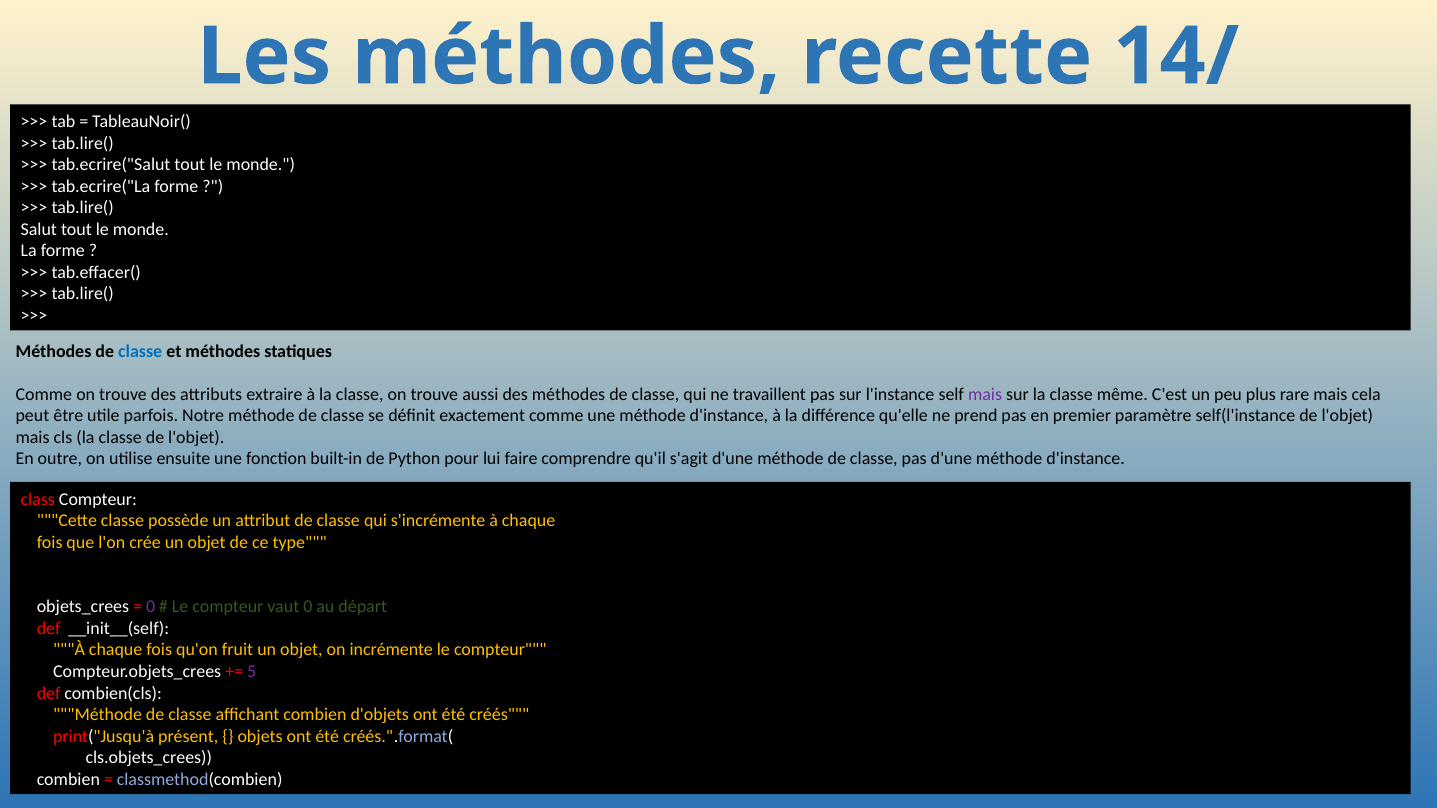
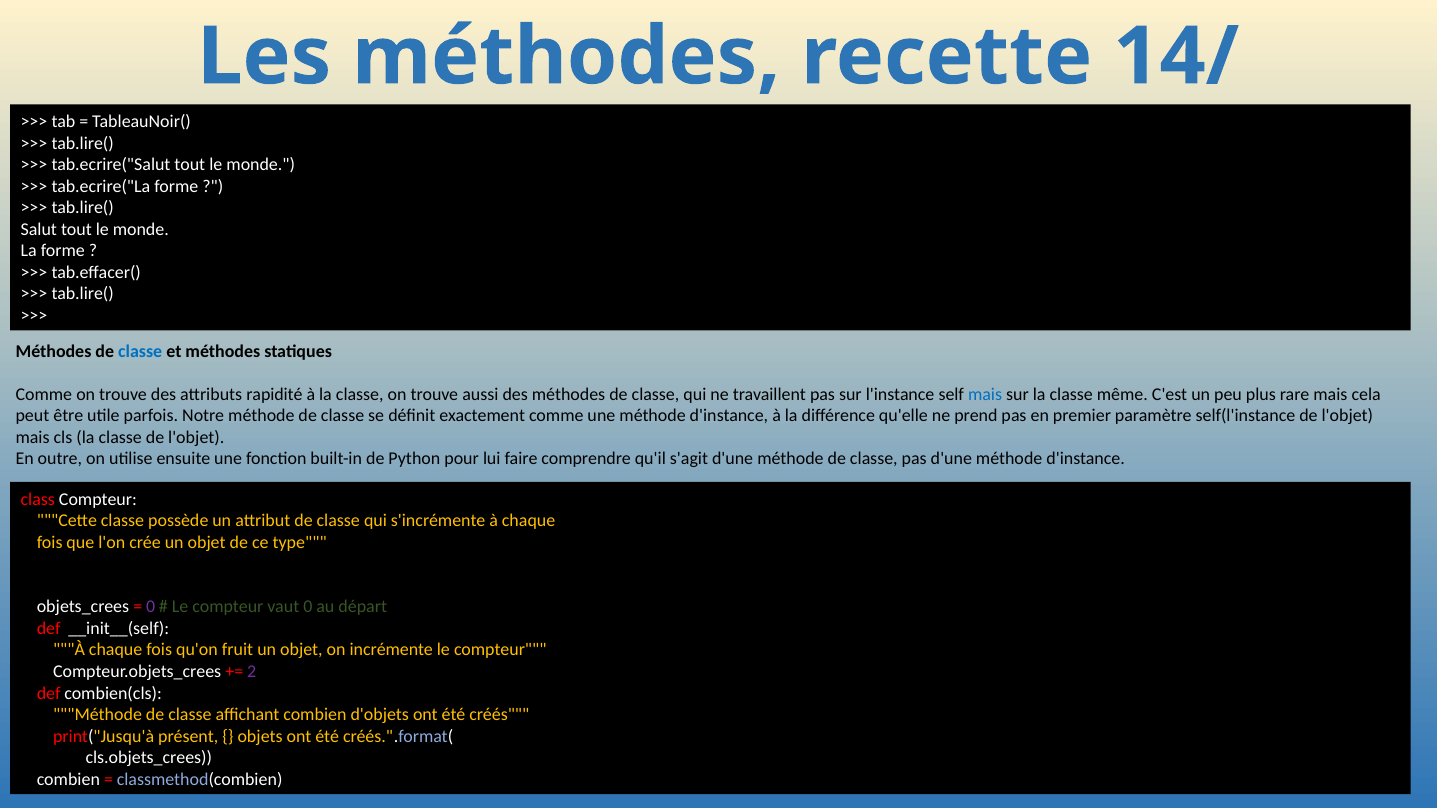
extraire: extraire -> rapidité (274, 394)
mais colour: purple -> blue (985, 394)
5: 5 -> 2 (252, 672)
